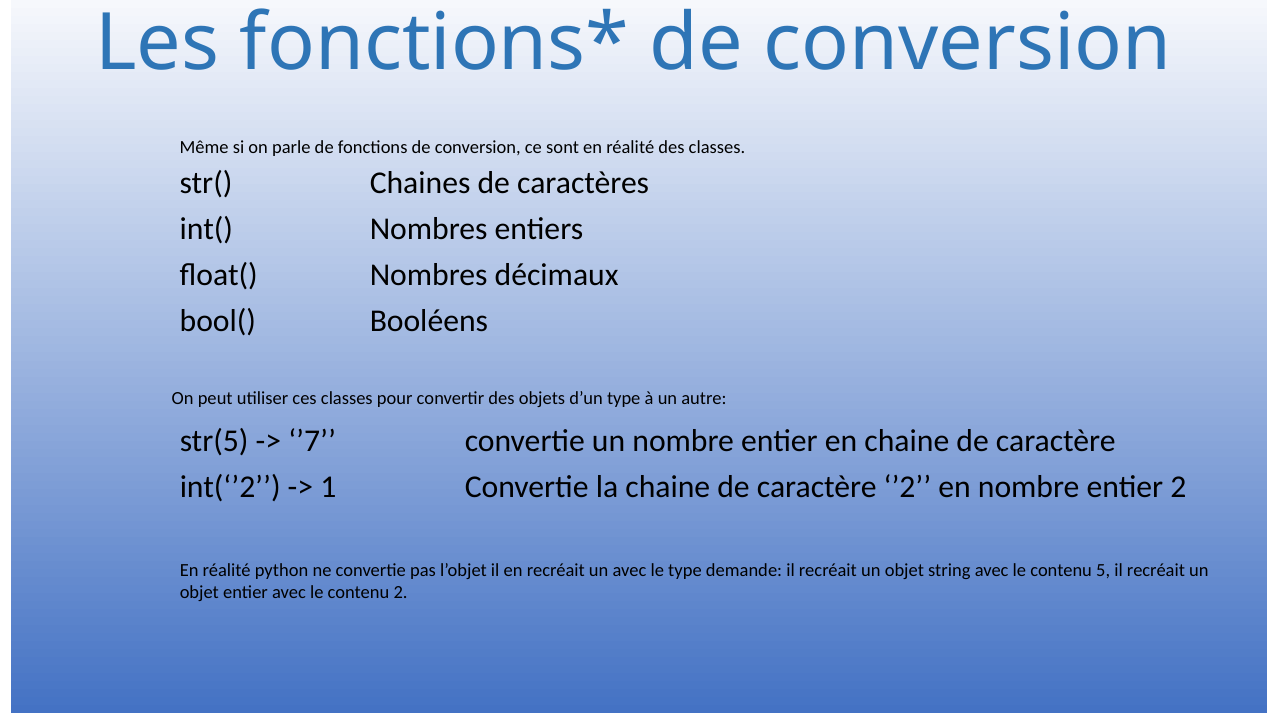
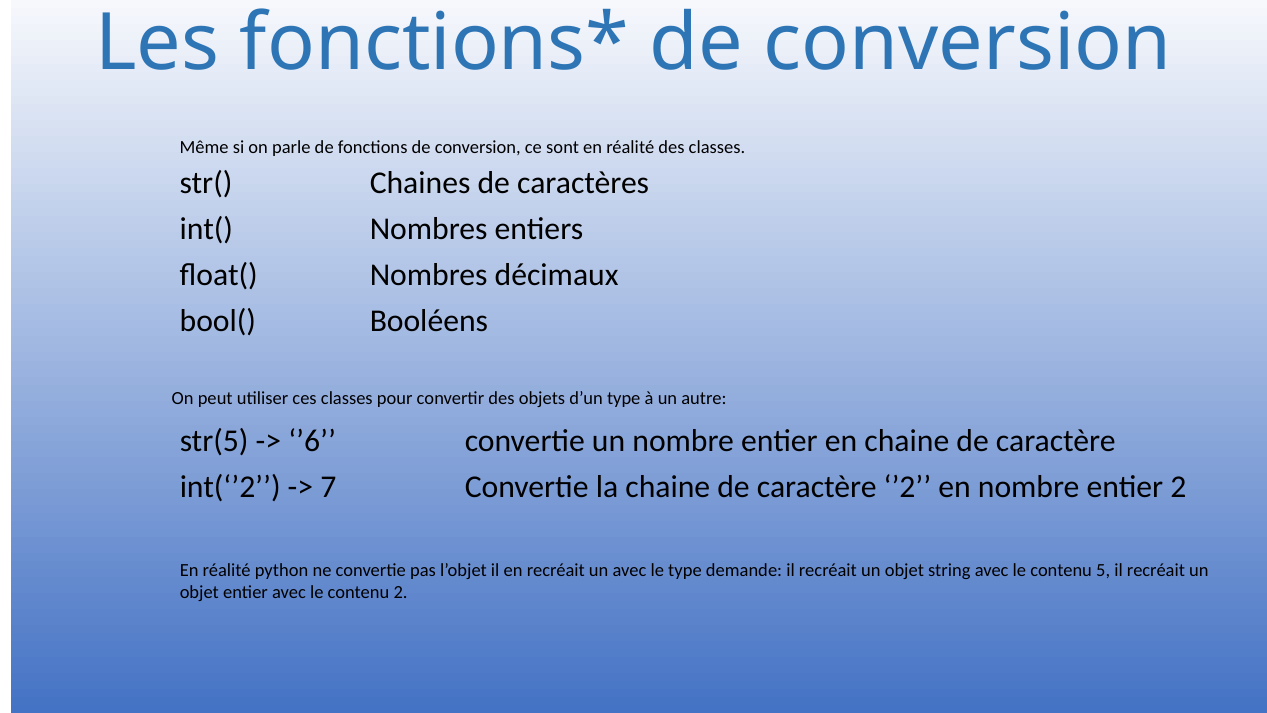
’7: ’7 -> ’6 (312, 441)
1: 1 -> 7 (328, 487)
